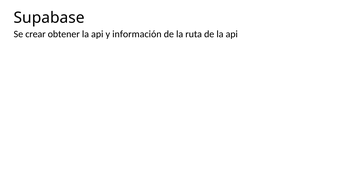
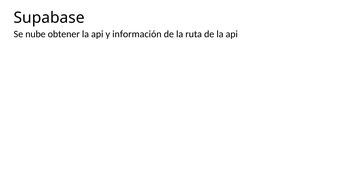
crear: crear -> nube (35, 34)
